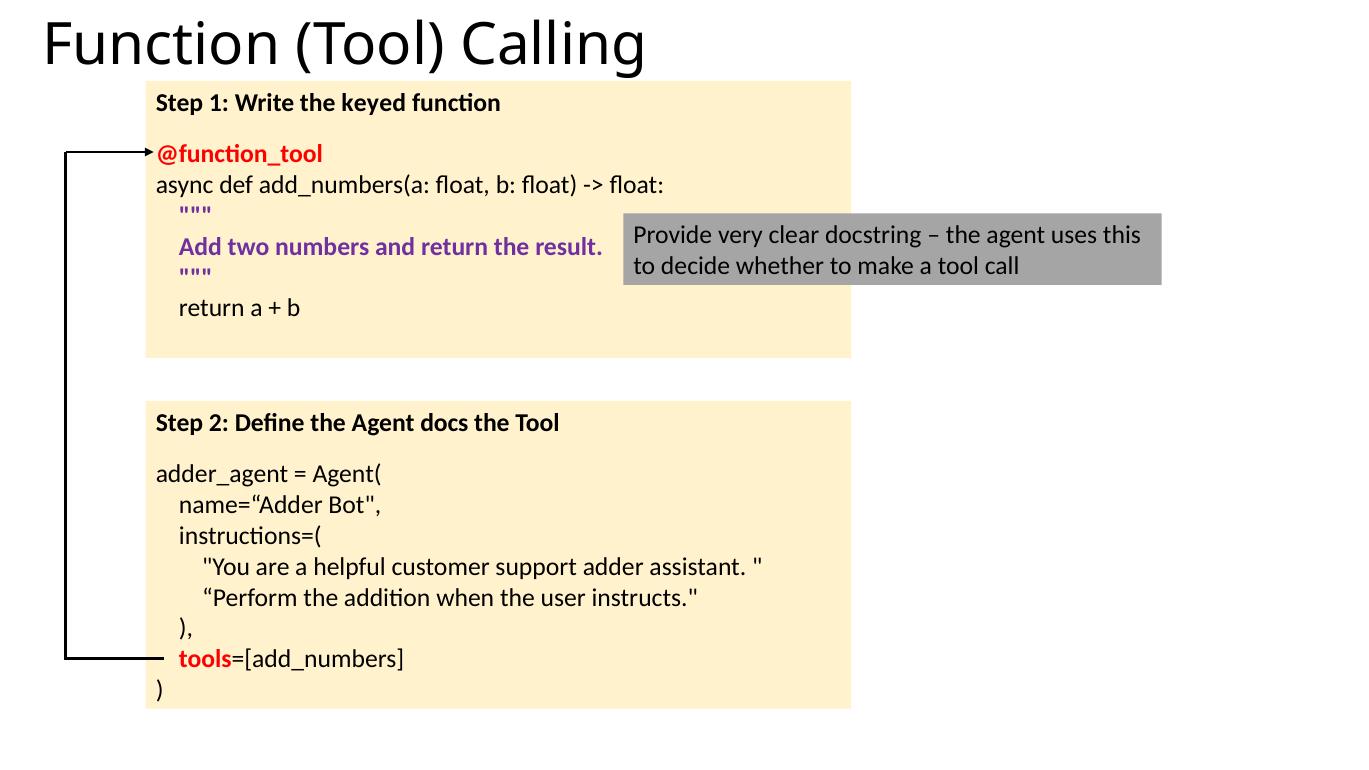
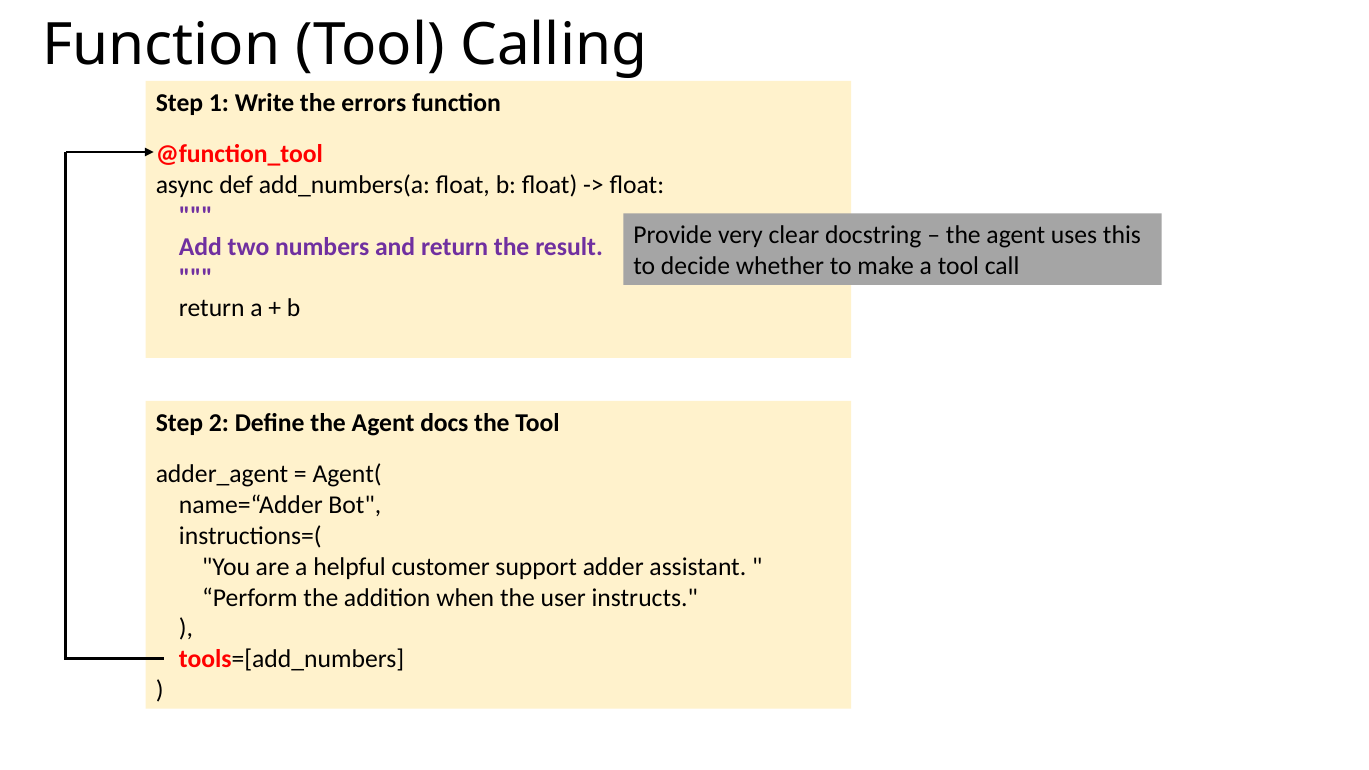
keyed: keyed -> errors (374, 103)
